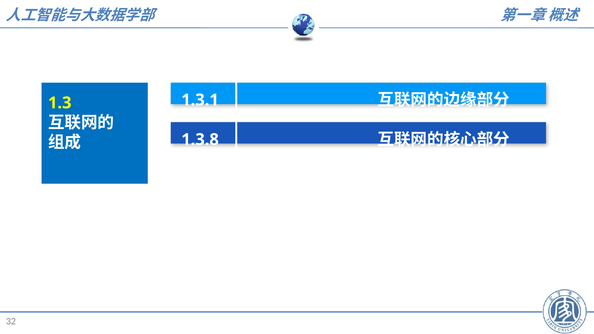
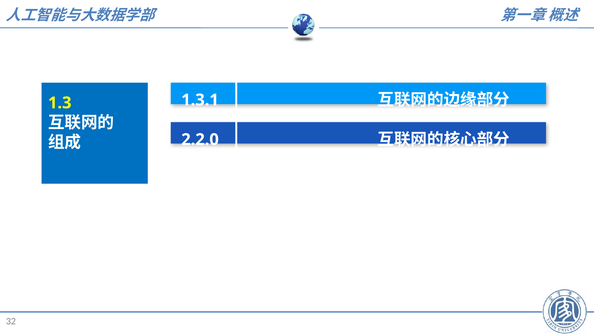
1.3.8: 1.3.8 -> 2.2.0 (200, 140)
